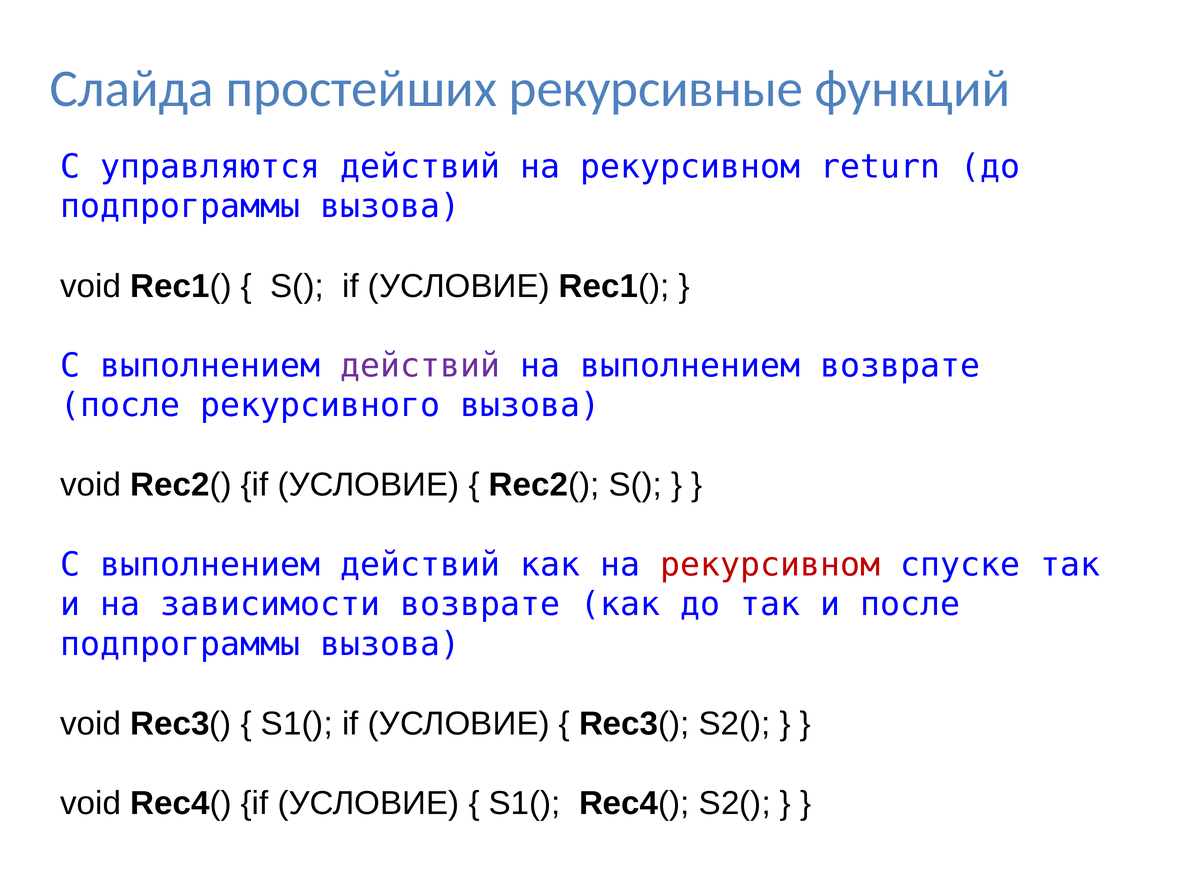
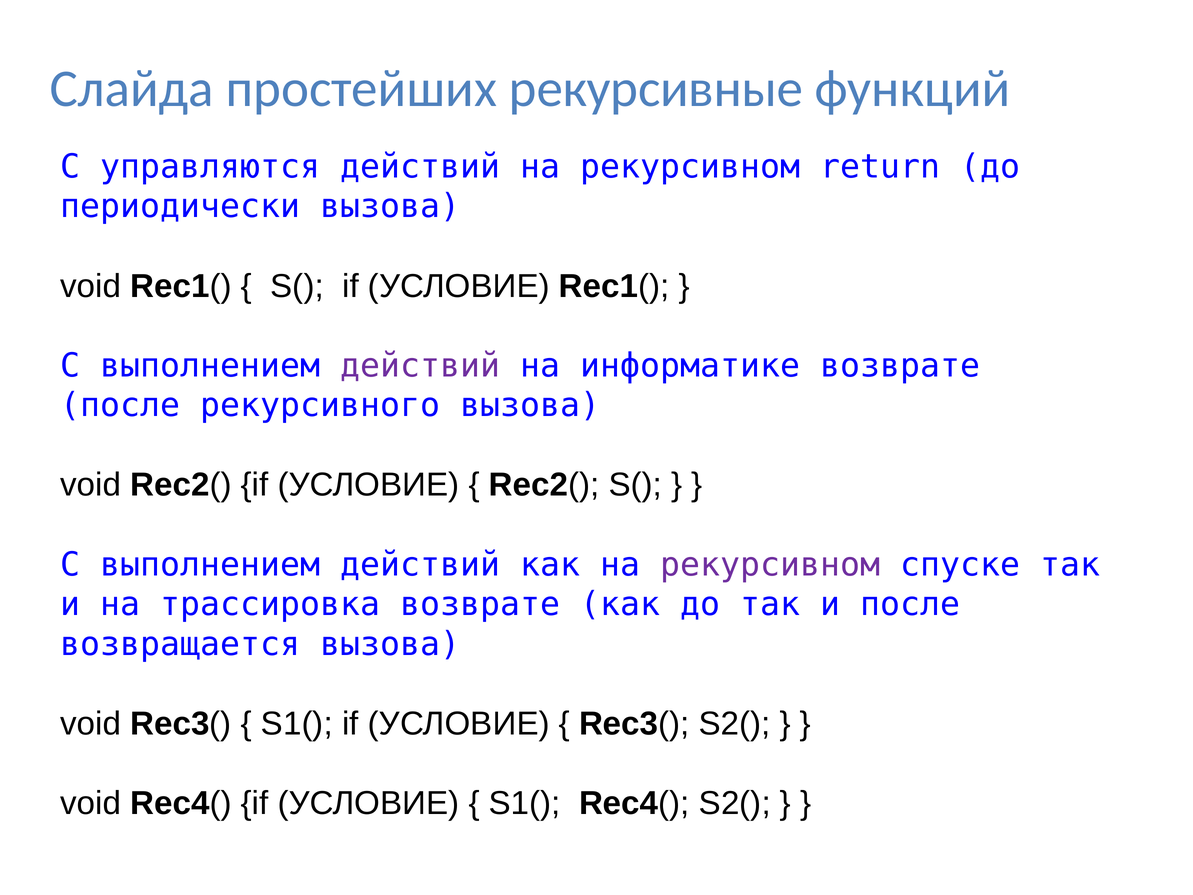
подпрограммы: подпрограммы -> периодически (180, 206)
на выполнением: выполнением -> информатике (690, 366)
рекурсивном colour: red -> purple (770, 564)
зависимости: зависимости -> трассировка (270, 604)
подпрограммы: подпрограммы -> возвращается (180, 644)
